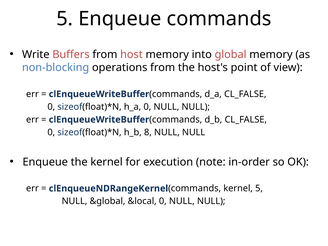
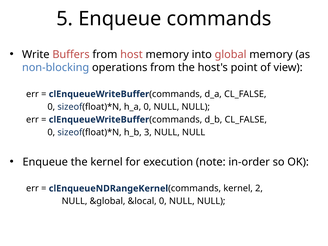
8: 8 -> 3 (148, 132)
kernel 5: 5 -> 2 (259, 188)
